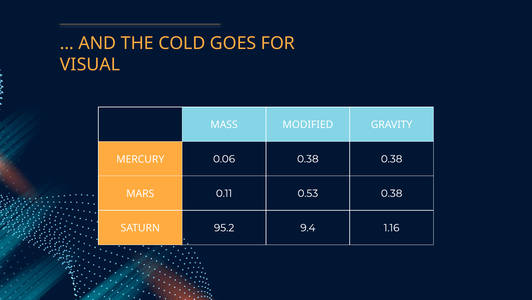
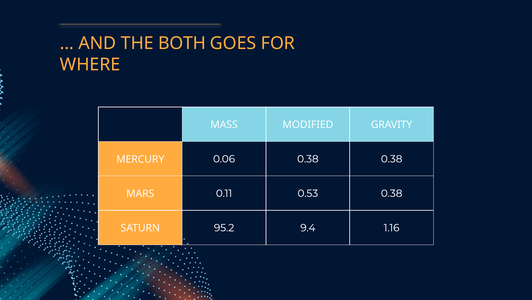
COLD: COLD -> BOTH (182, 43)
VISUAL: VISUAL -> WHERE (90, 64)
